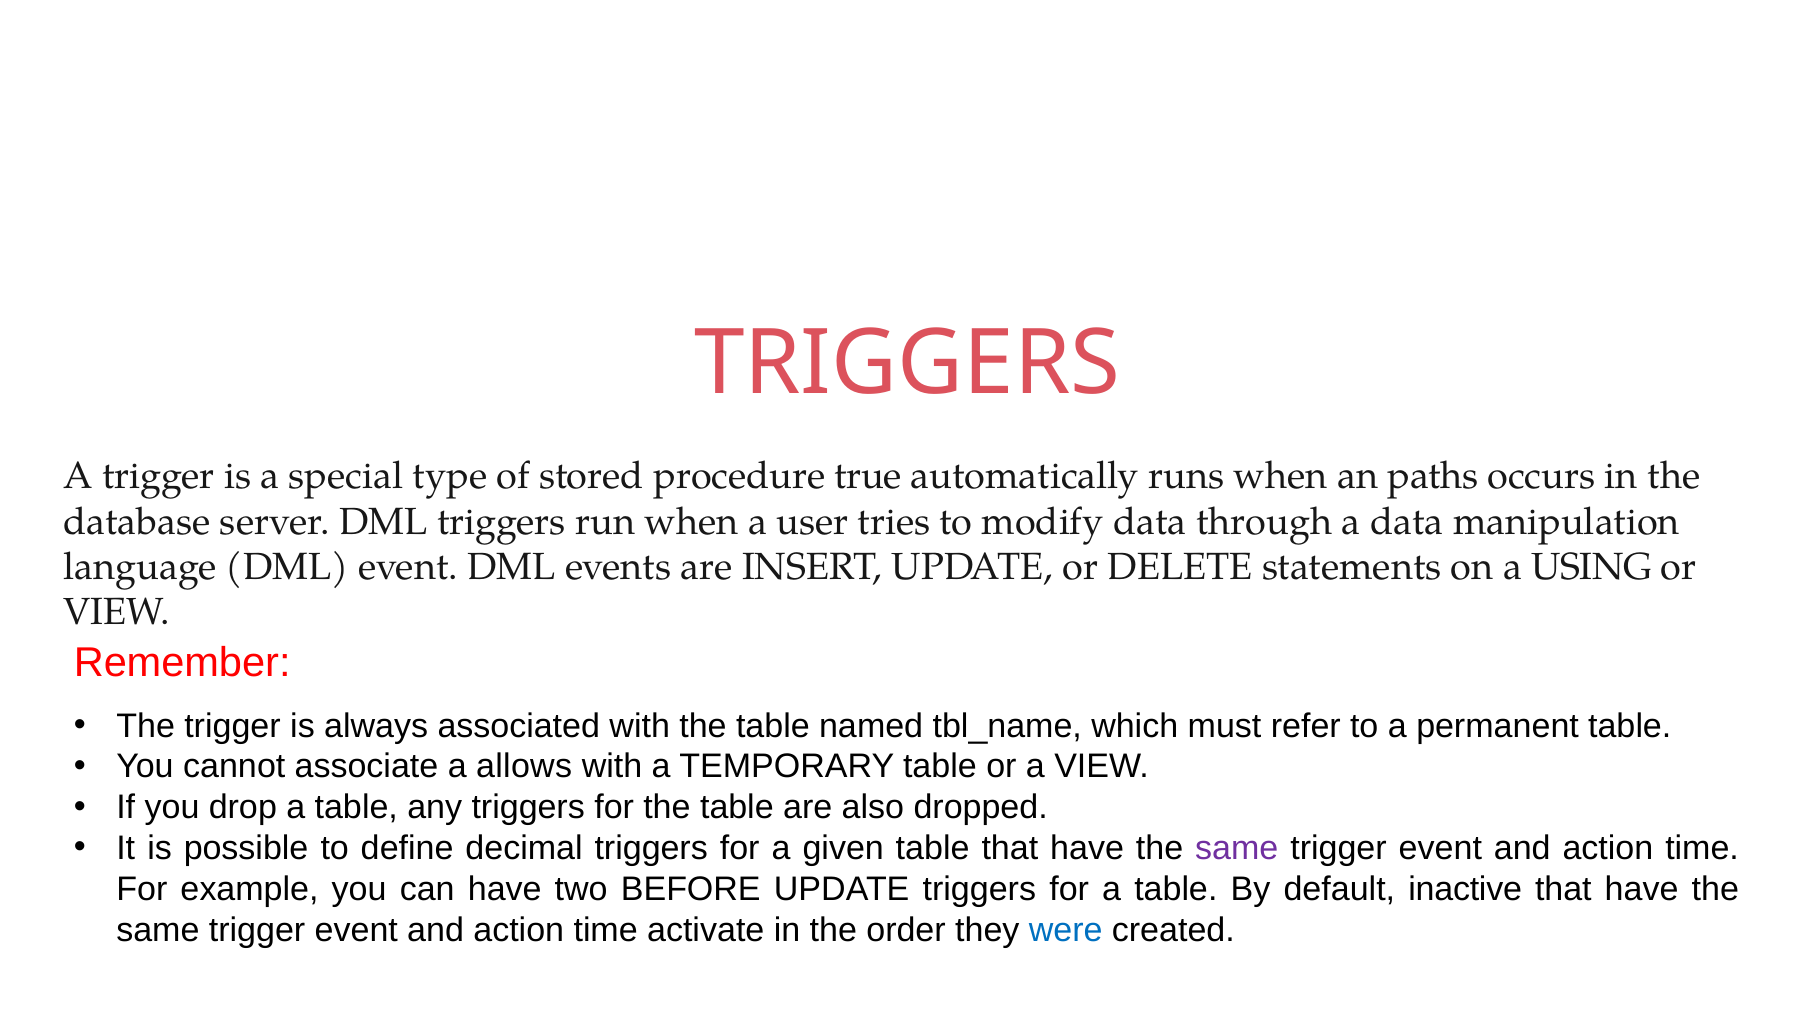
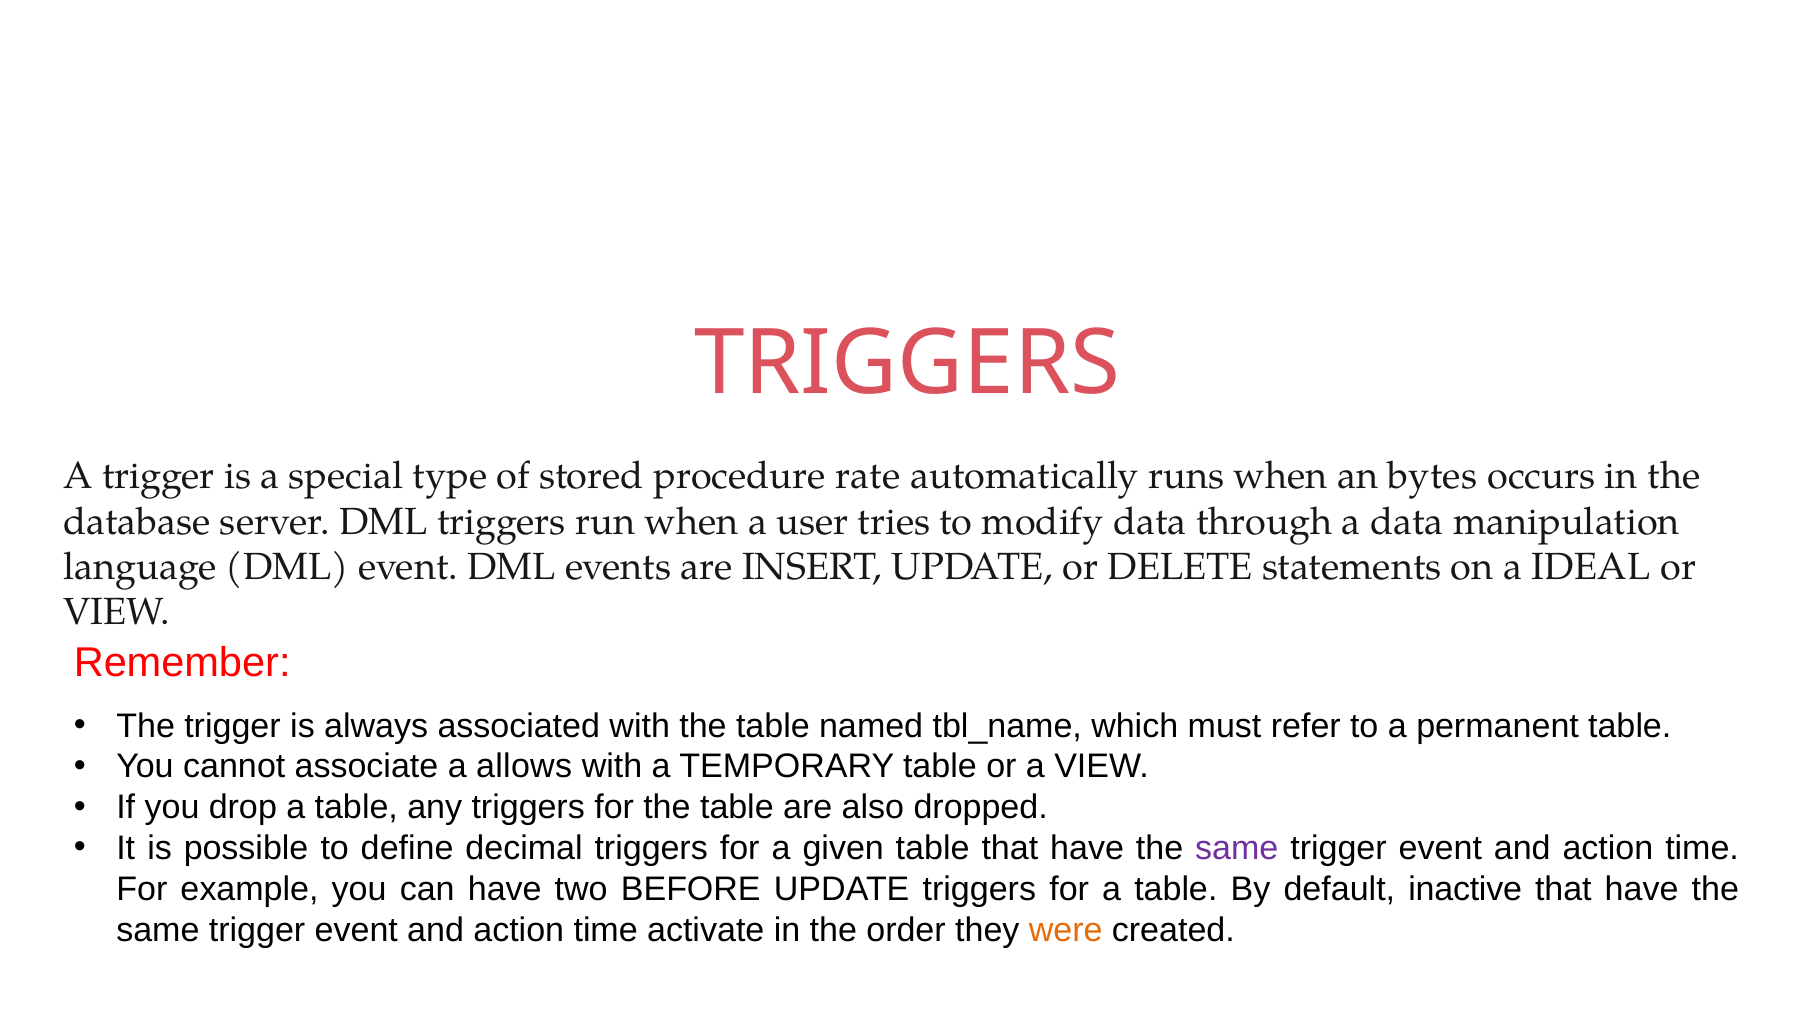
true: true -> rate (868, 476)
paths: paths -> bytes (1433, 476)
USING: USING -> IDEAL (1591, 567)
were colour: blue -> orange (1066, 930)
